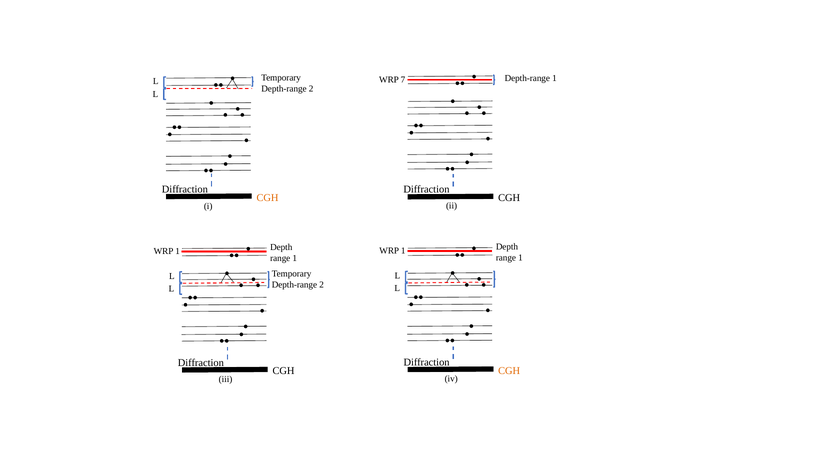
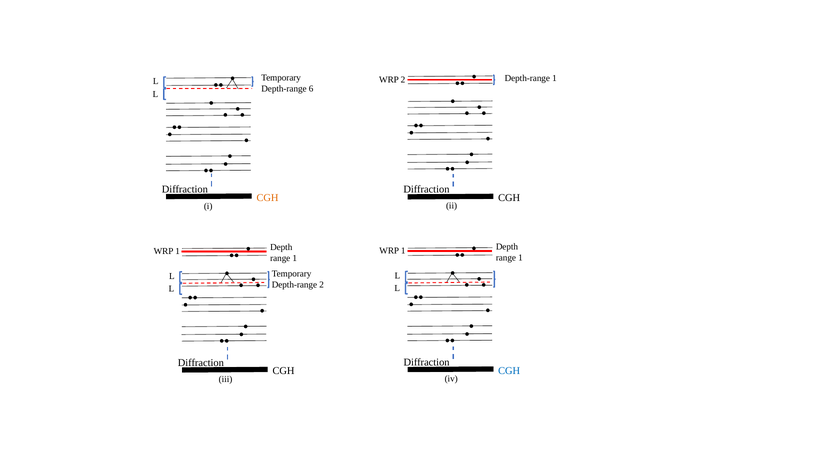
WRP 7: 7 -> 2 (403, 80)
2: 2 -> 6 (311, 89)
CGH colour: orange -> blue (509, 371)
